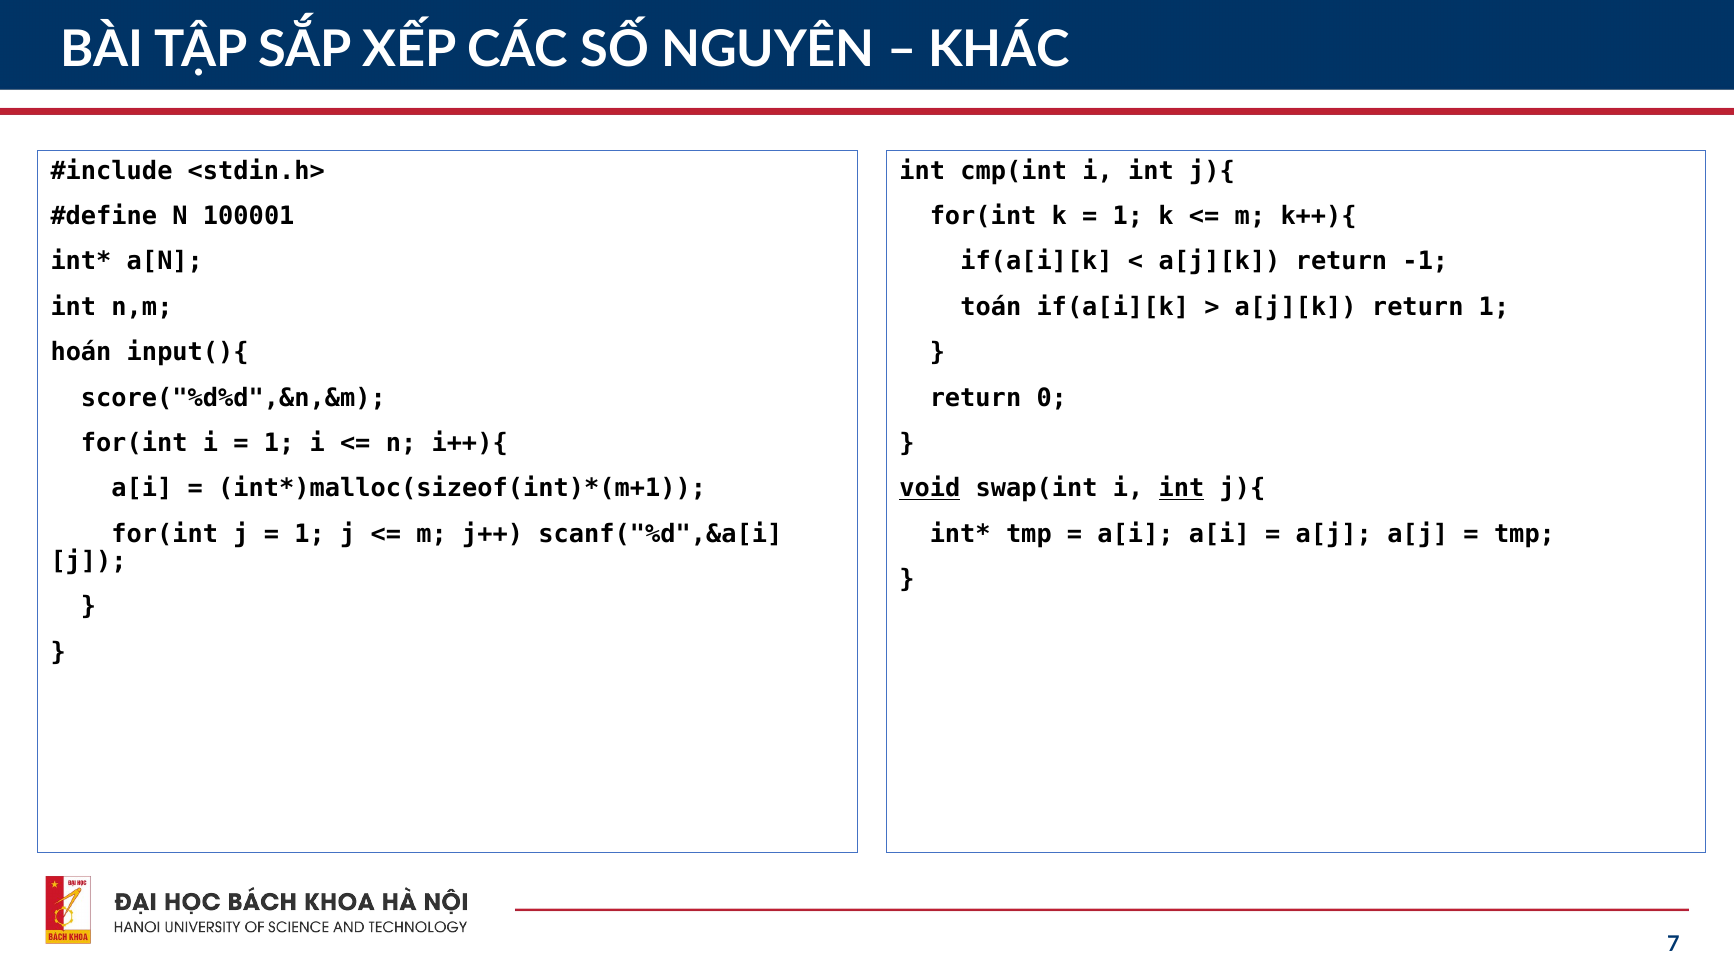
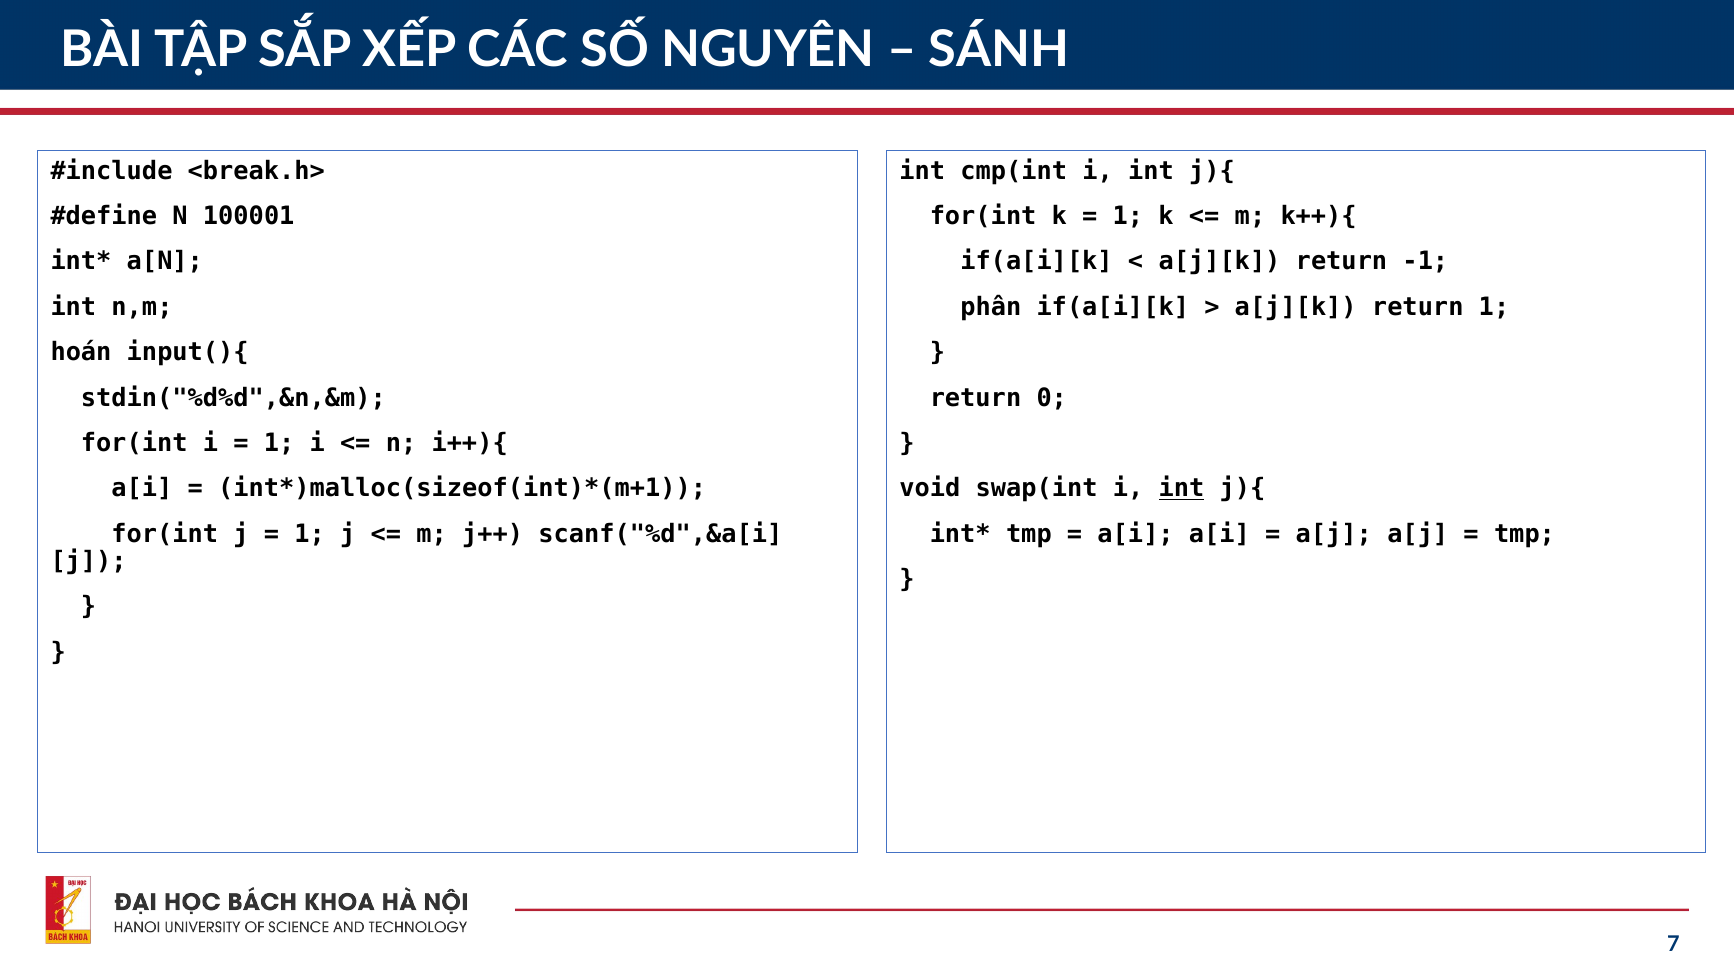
KHÁC: KHÁC -> SÁNH (999, 49)
<stdin.h>: <stdin.h> -> <break.h> (256, 171)
toán: toán -> phần (991, 307)
score("%d%d",&n,&m: score("%d%d",&n,&m -> stdin("%d%d",&n,&m (233, 398)
void underline: present -> none (930, 489)
